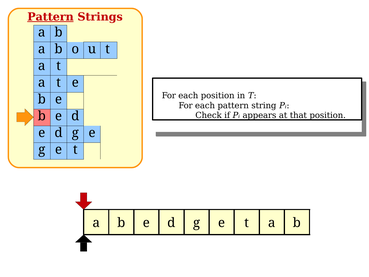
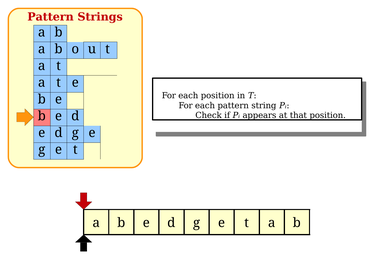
Pattern underline: present -> none (51, 17)
